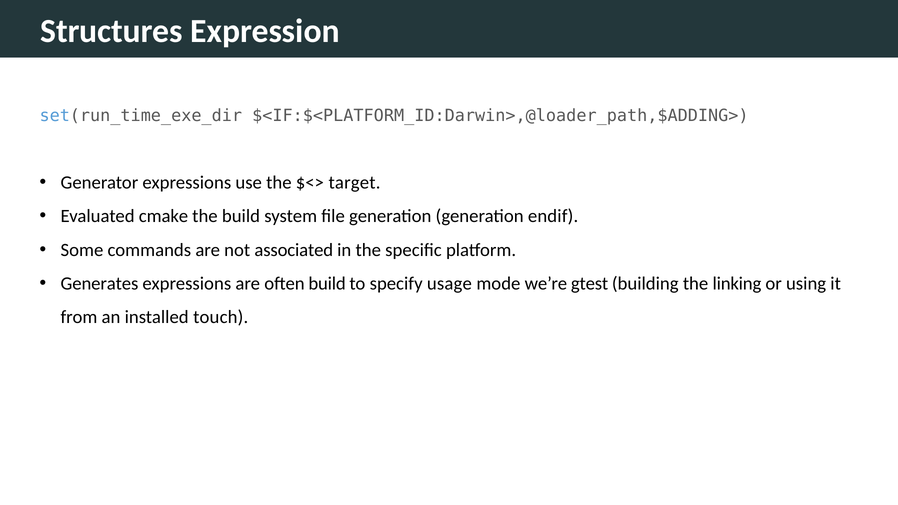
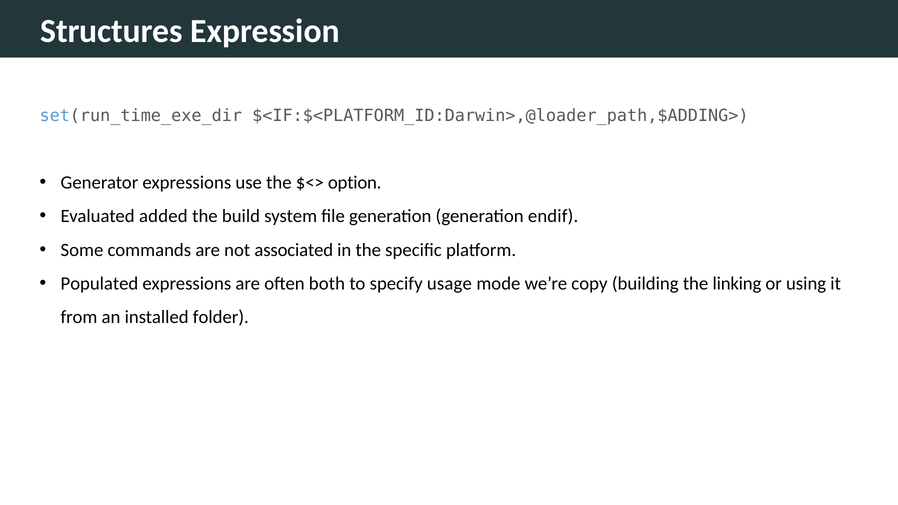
target: target -> option (355, 183)
cmake: cmake -> added (163, 216)
Generates: Generates -> Populated (99, 284)
often build: build -> both (327, 284)
gtest: gtest -> copy (589, 284)
touch: touch -> folder (221, 317)
